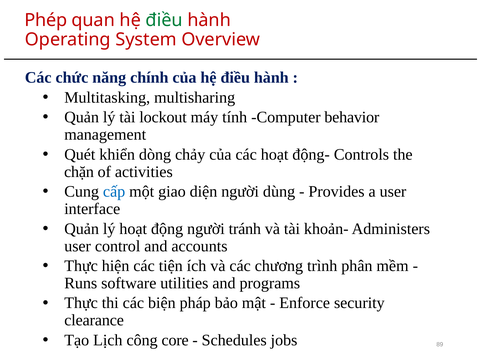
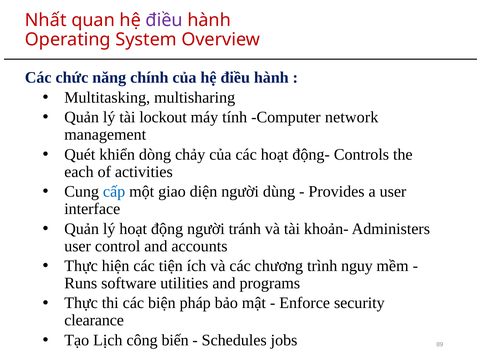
Phép: Phép -> Nhất (46, 20)
điều colour: green -> purple (164, 20)
behavior: behavior -> network (352, 117)
chặn: chặn -> each (79, 172)
phân: phân -> nguy (357, 266)
core: core -> biến (175, 340)
